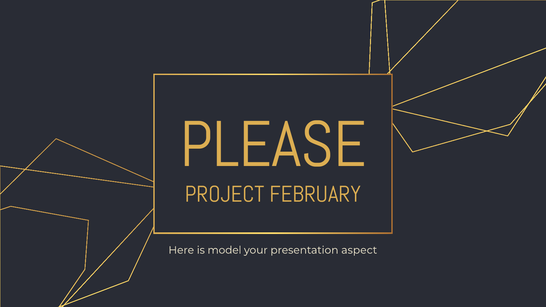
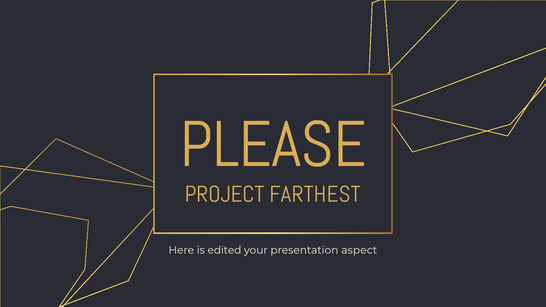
FEBRUARY: FEBRUARY -> FARTHEST (315, 194)
model: model -> edited (224, 250)
